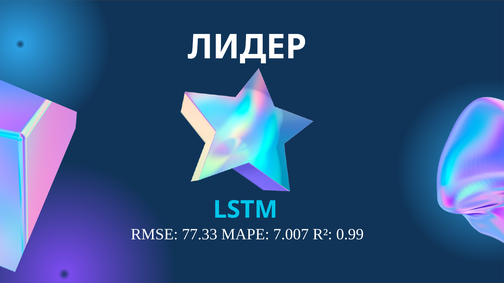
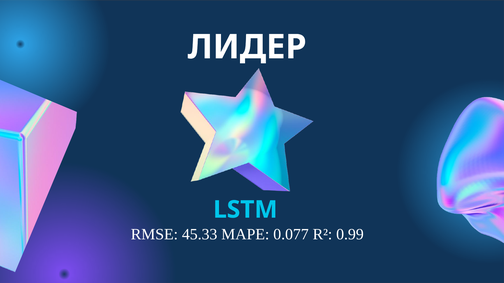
77.33: 77.33 -> 45.33 (200, 235)
7.007: 7.007 -> 0.077 (291, 235)
